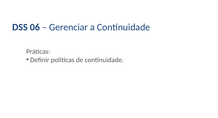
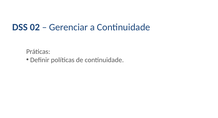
06: 06 -> 02 (35, 27)
